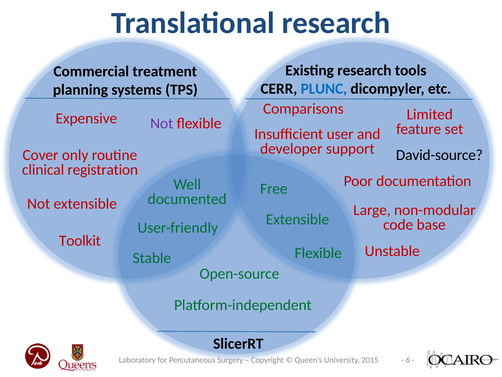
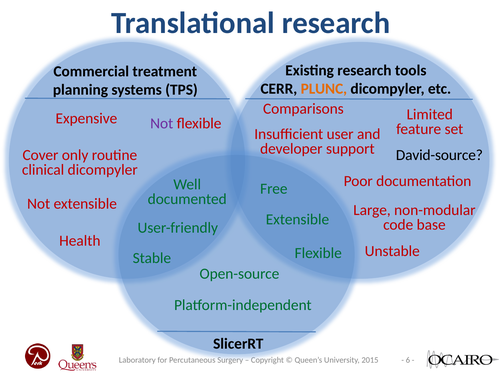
PLUNC colour: blue -> orange (324, 89)
clinical registration: registration -> dicompyler (103, 170)
Toolkit: Toolkit -> Health (80, 240)
